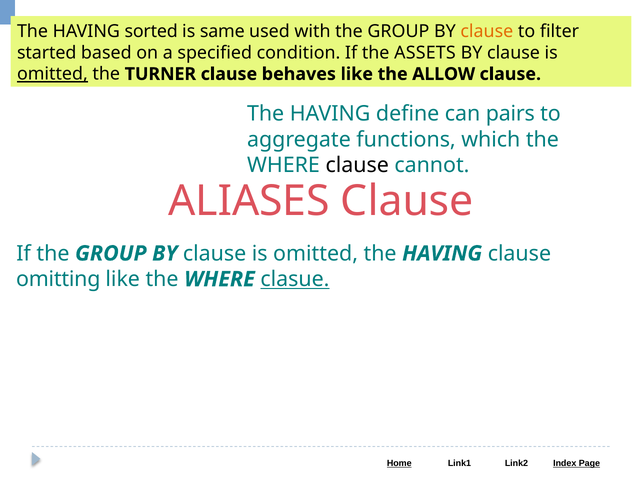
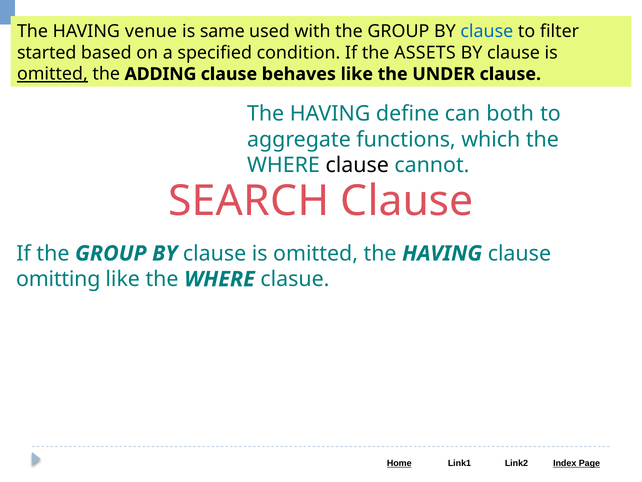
sorted: sorted -> venue (151, 31)
clause colour: orange -> blue (487, 31)
TURNER: TURNER -> ADDING (160, 74)
ALLOW: ALLOW -> UNDER (444, 74)
pairs: pairs -> both (510, 114)
ALIASES: ALIASES -> SEARCH (249, 201)
clasue underline: present -> none (295, 279)
